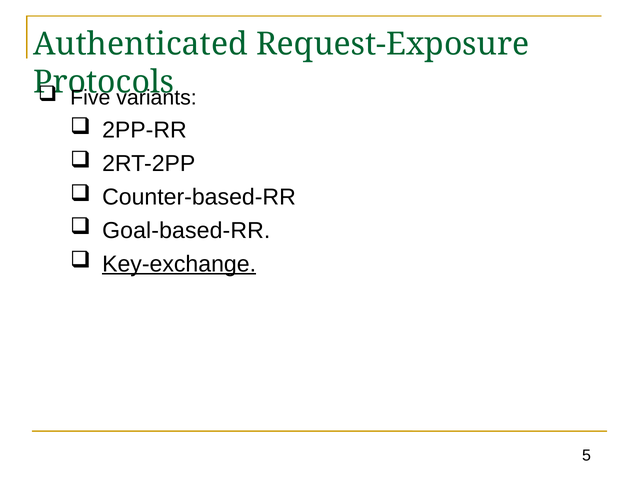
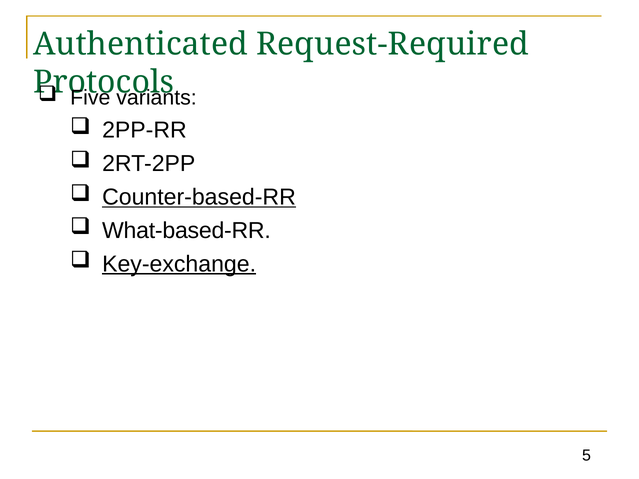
Request-Exposure: Request-Exposure -> Request-Required (392, 44)
Counter-based-RR underline: none -> present (199, 197)
Goal-based-RR: Goal-based-RR -> What-based-RR (186, 231)
